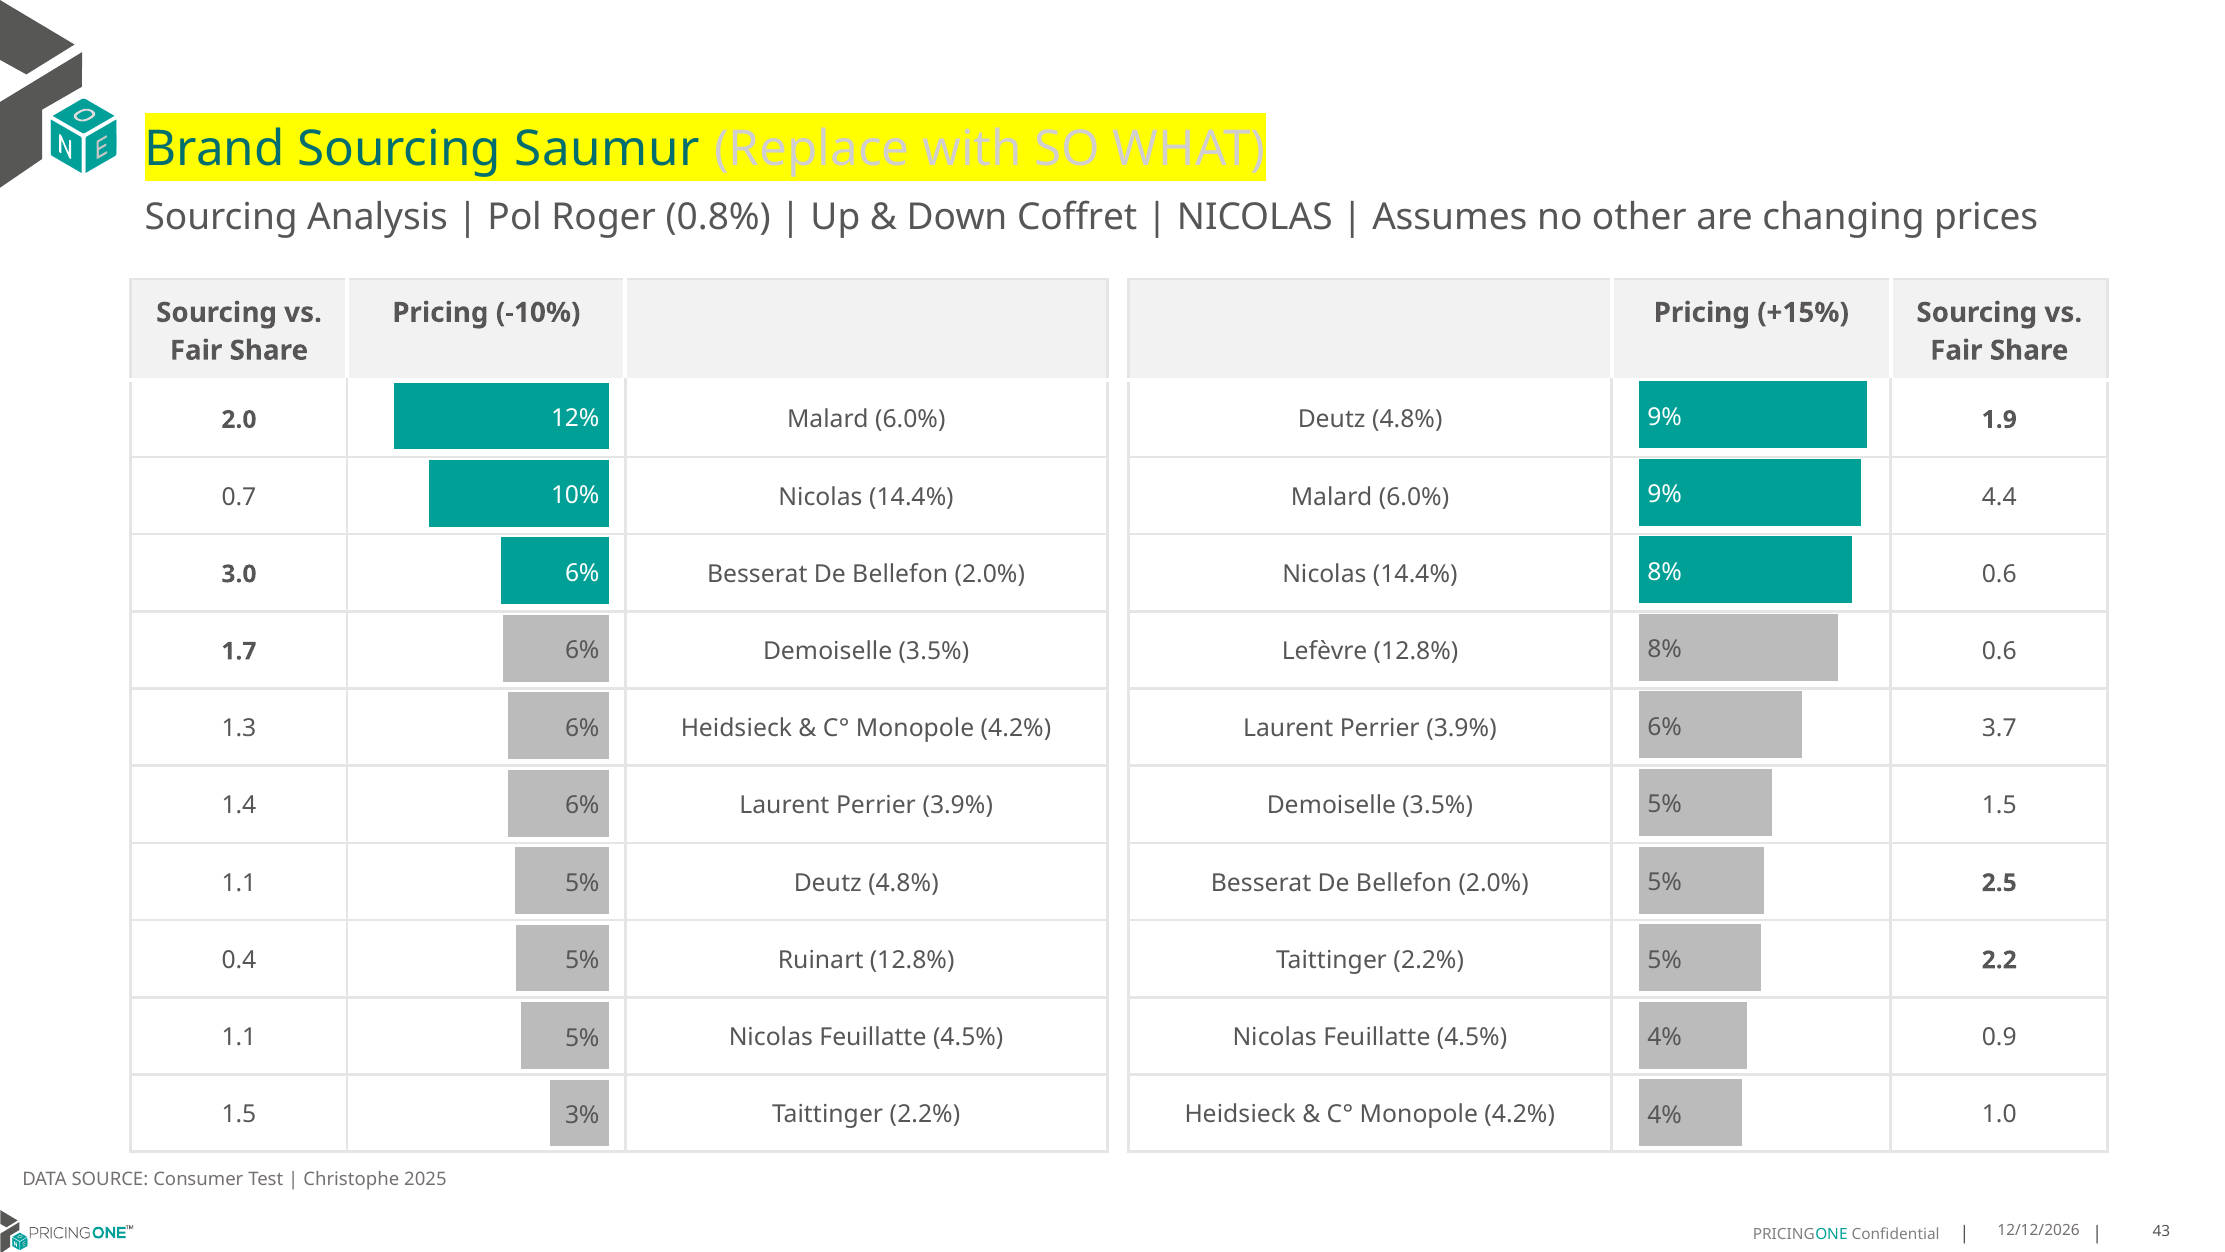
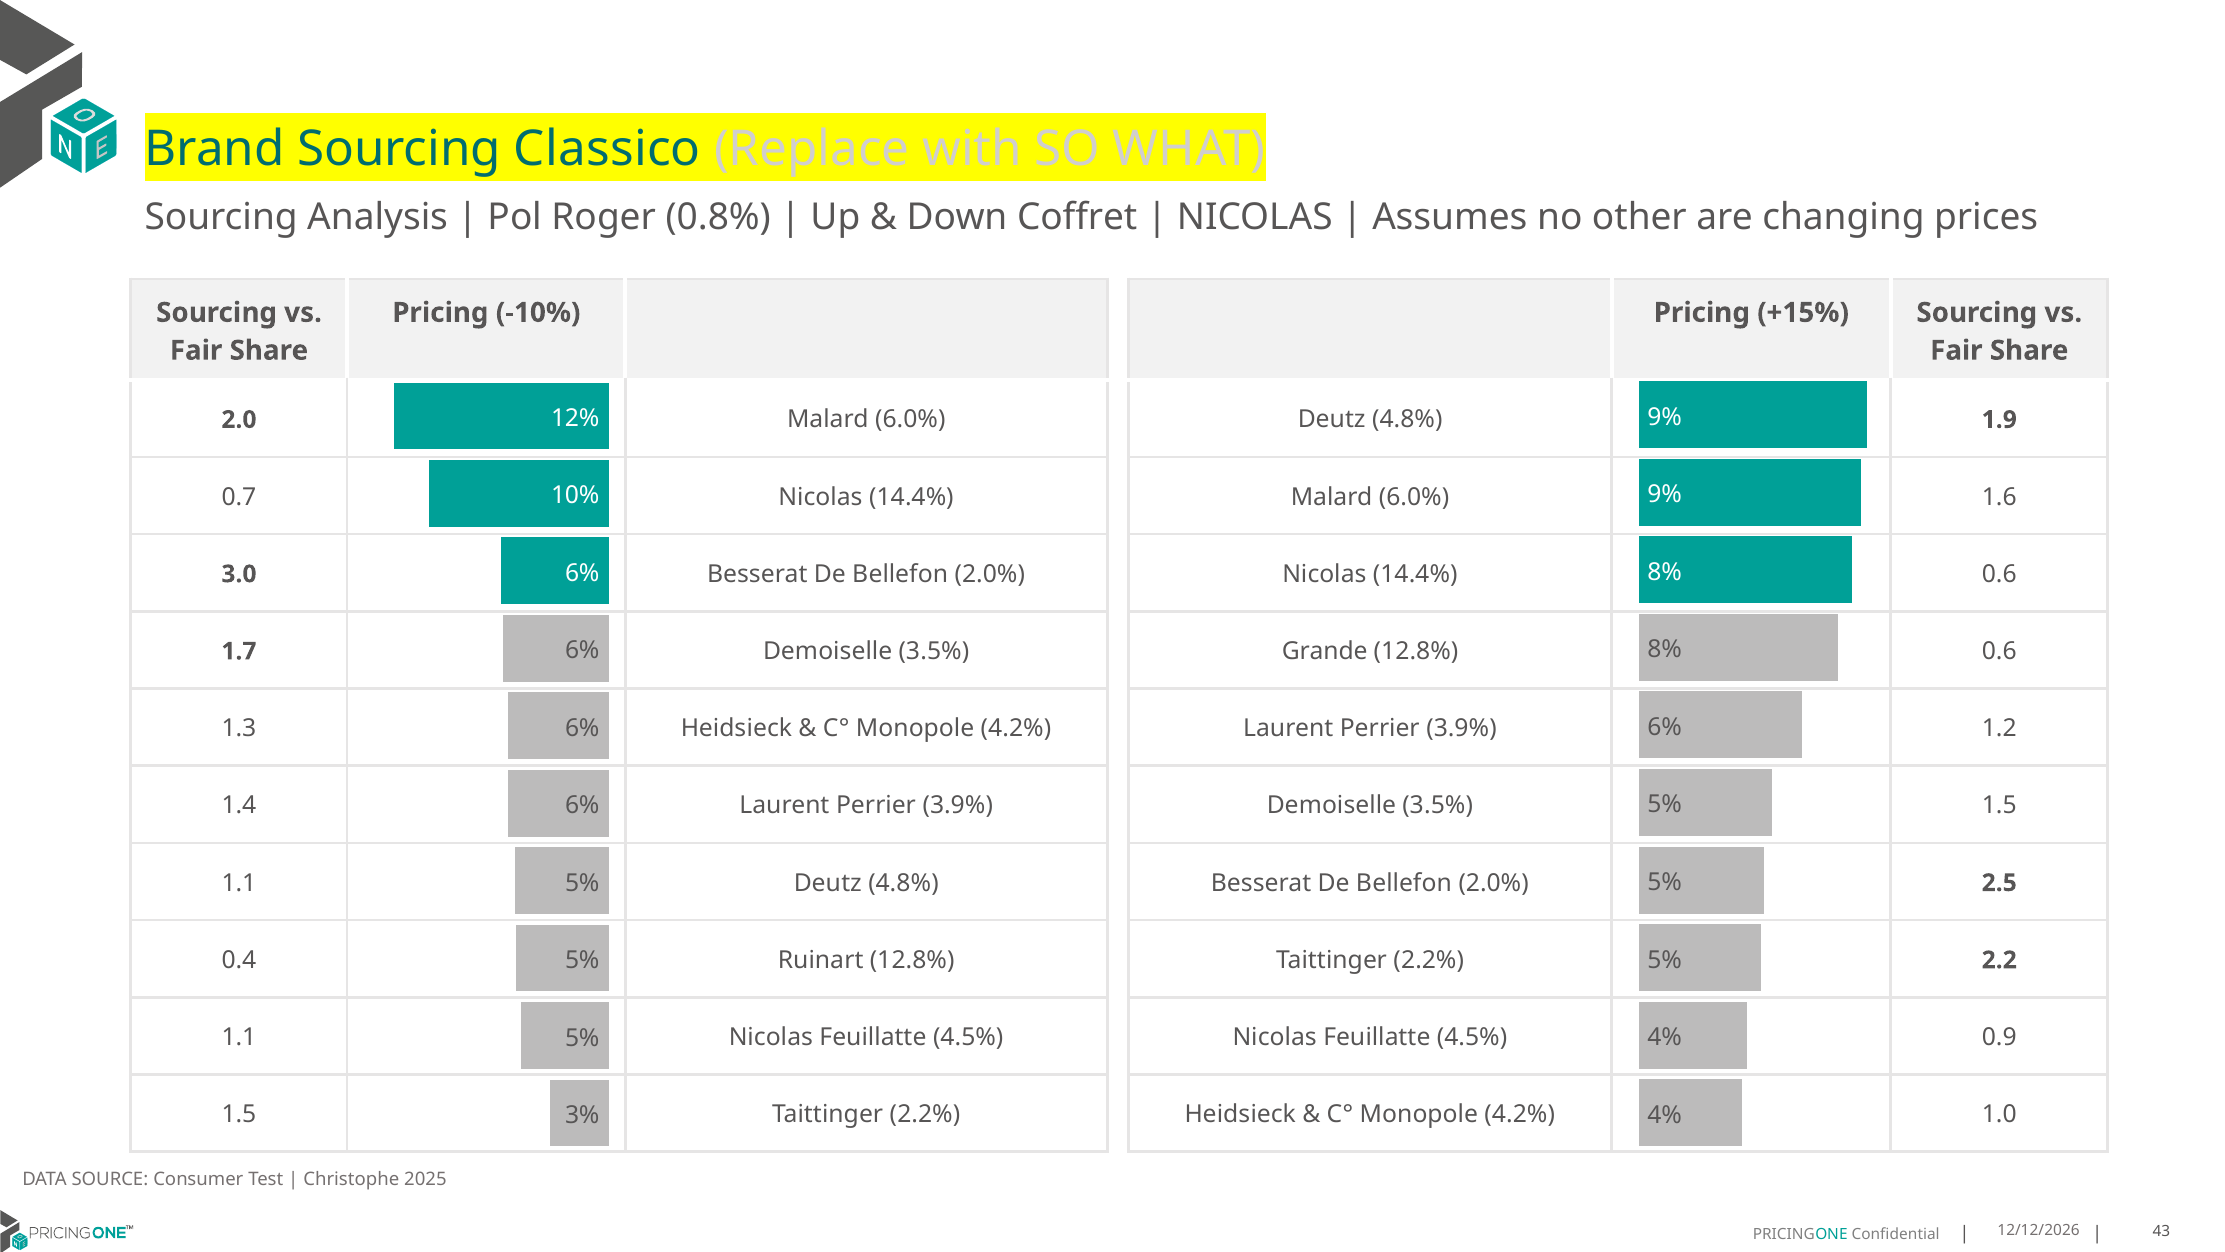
Saumur: Saumur -> Classico (607, 150)
4.4: 4.4 -> 1.6 (1999, 497)
Lefèvre: Lefèvre -> Grande (1325, 651)
3.7: 3.7 -> 1.2 (1999, 728)
